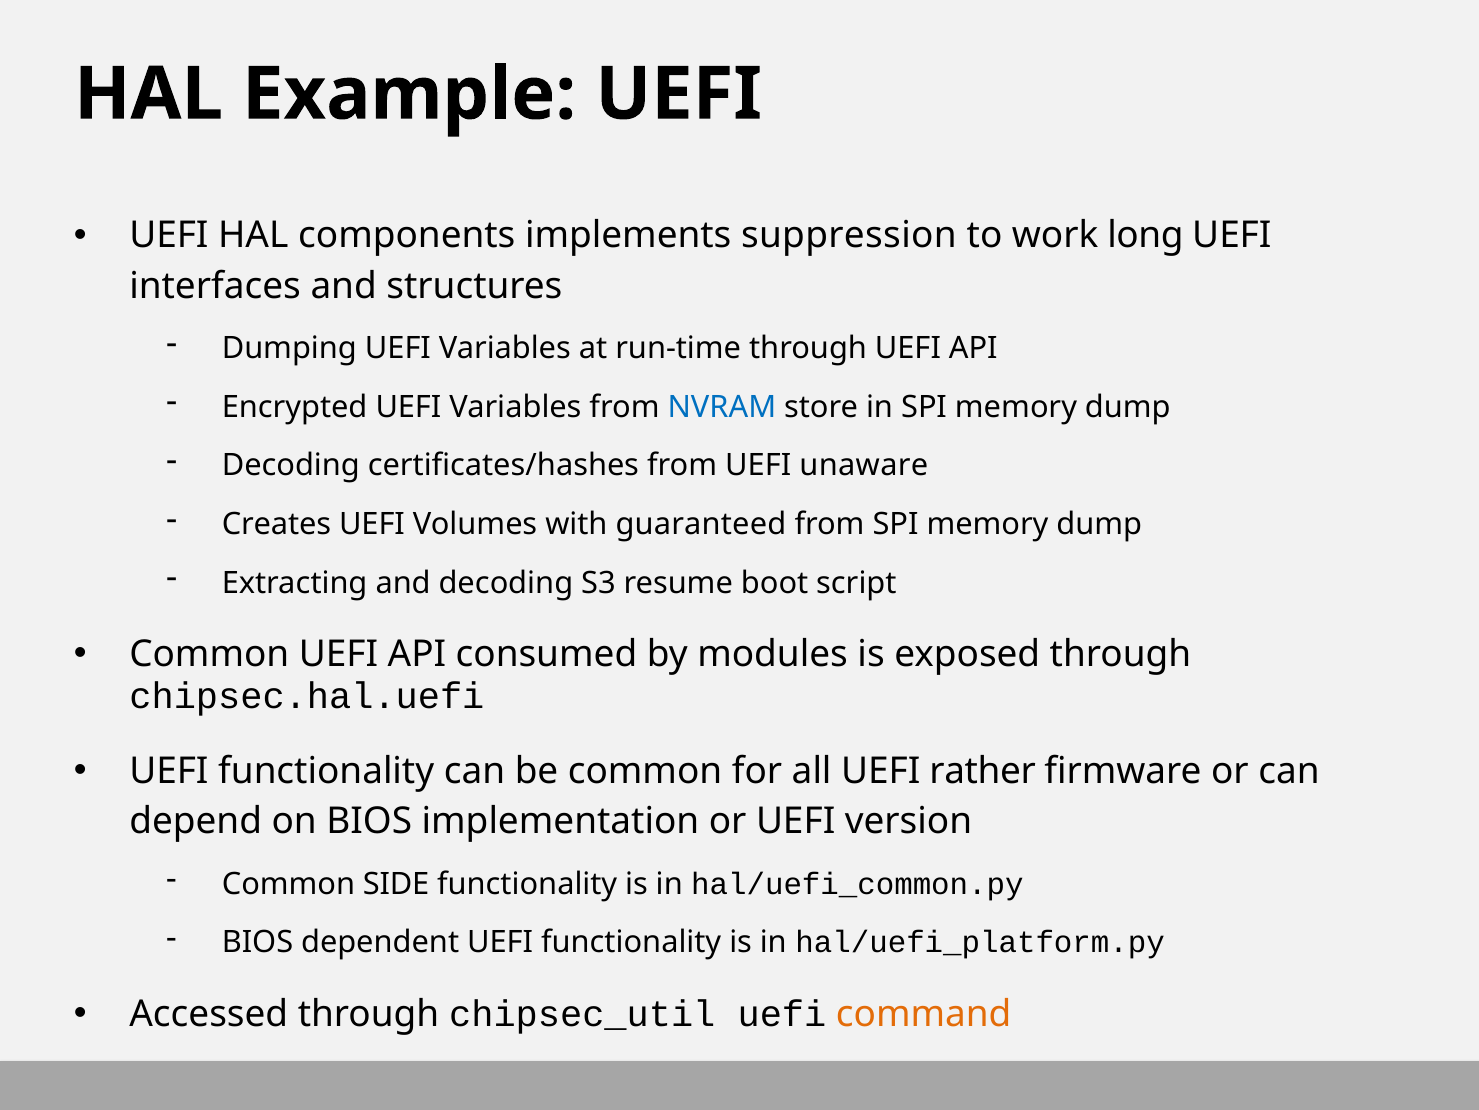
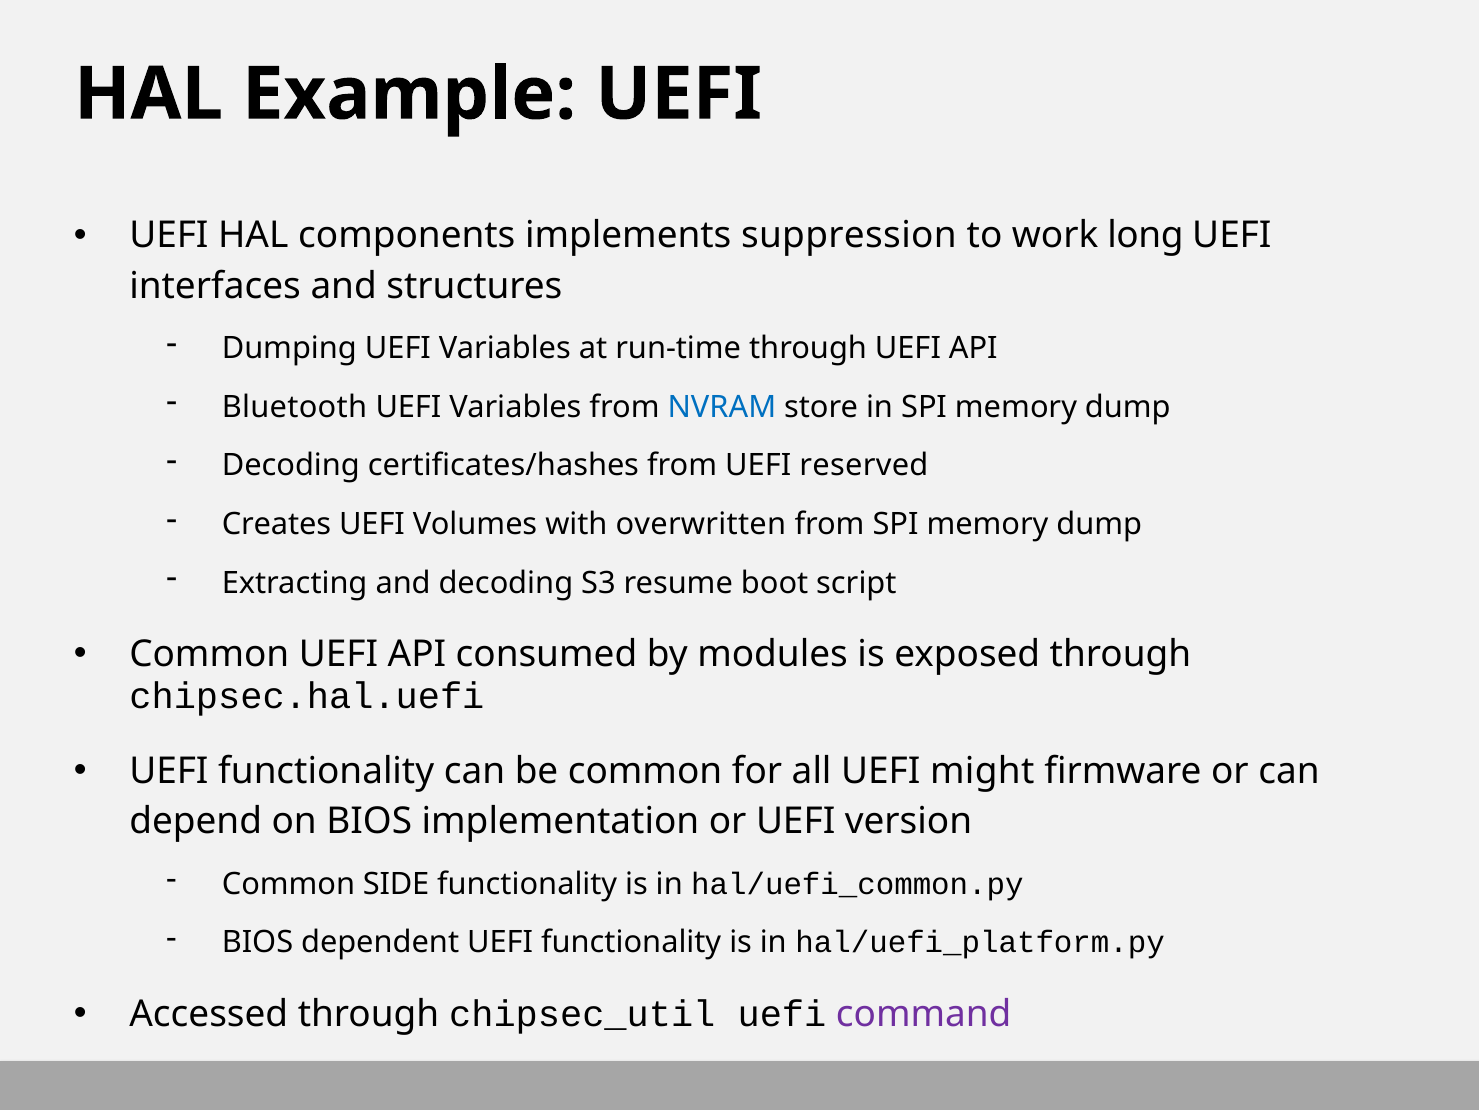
Encrypted: Encrypted -> Bluetooth (294, 407)
unaware: unaware -> reserved (864, 465)
guaranteed: guaranteed -> overwritten (701, 524)
rather: rather -> might (982, 771)
command colour: orange -> purple (924, 1013)
